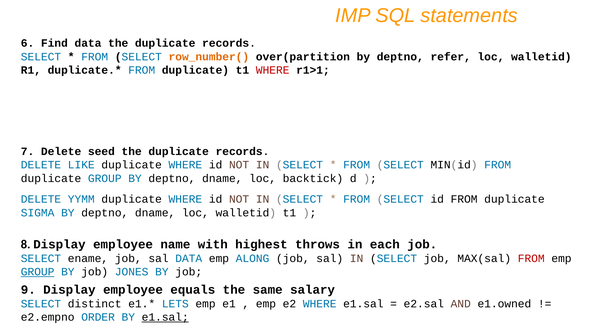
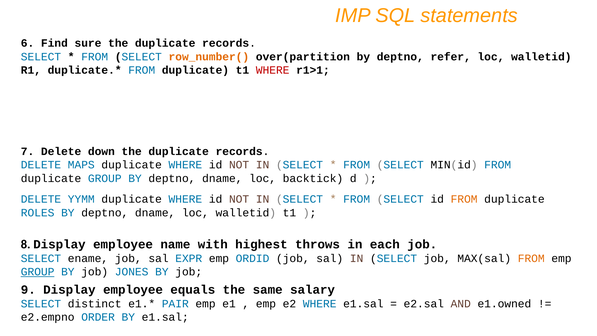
Find data: data -> sure (88, 43)
seed: seed -> down (101, 151)
LIKE: LIKE -> MAPS (81, 165)
FROM colour: black -> orange (464, 199)
SIGMA: SIGMA -> ROLES (38, 213)
sal DATA: DATA -> EXPR (189, 258)
ALONG: ALONG -> ORDID (253, 258)
FROM colour: red -> orange (531, 258)
LETS: LETS -> PAIR (175, 304)
e1.sal underline: present -> none (165, 317)
